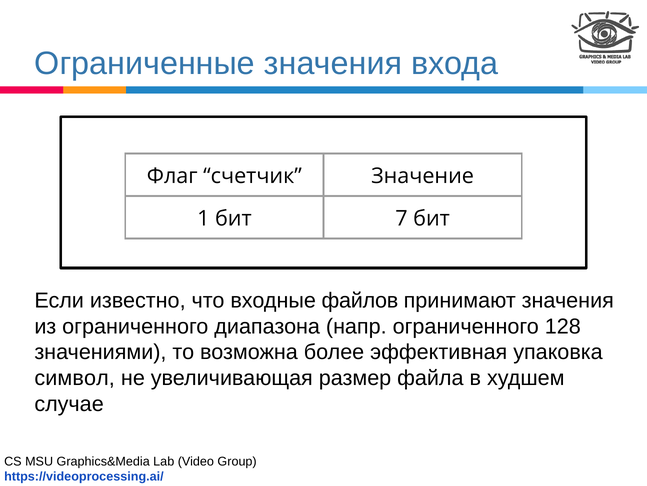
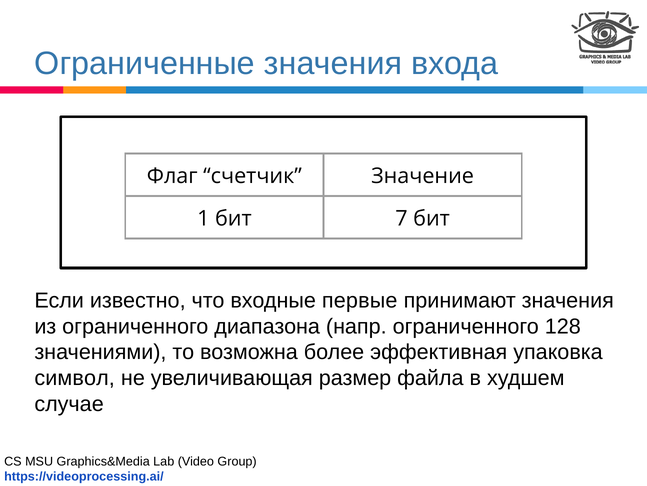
файлов: файлов -> первые (360, 300)
